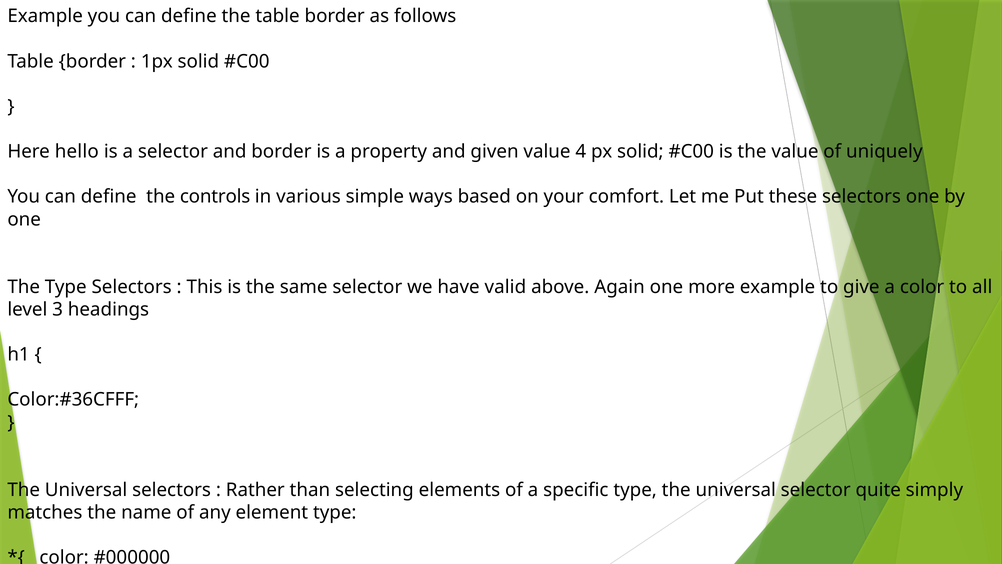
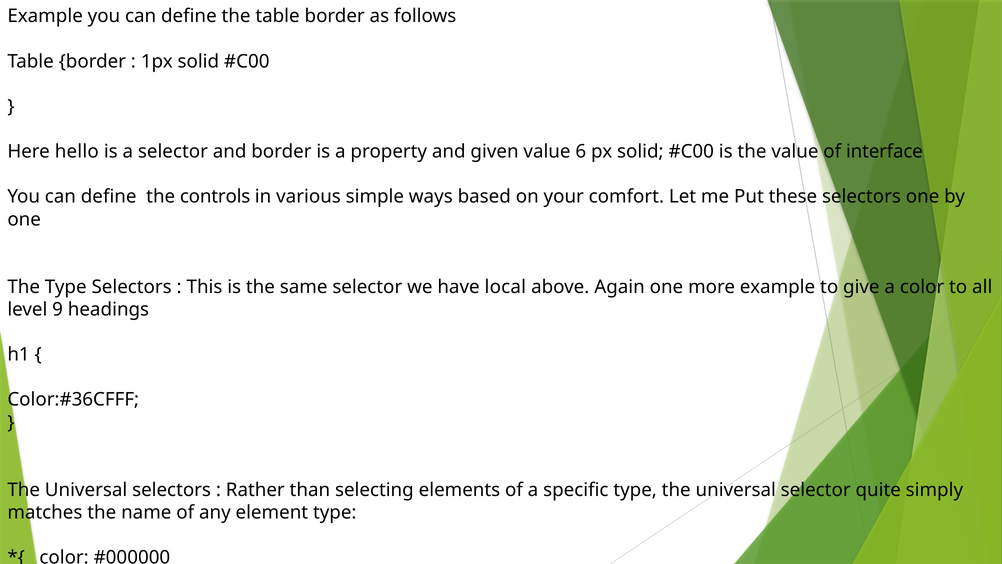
4: 4 -> 6 (581, 152)
uniquely: uniquely -> interface (884, 152)
valid: valid -> local (505, 287)
3: 3 -> 9 (58, 309)
